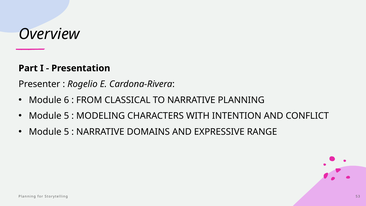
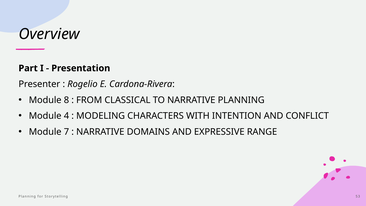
6: 6 -> 8 (66, 100)
5: 5 -> 4 (66, 116)
5: 5 -> 7 (66, 132)
